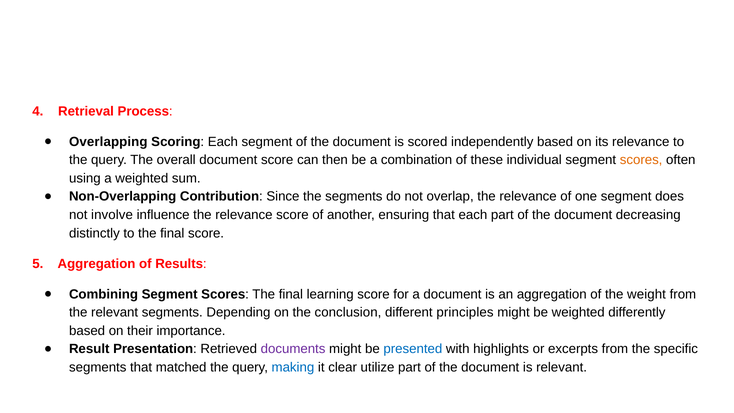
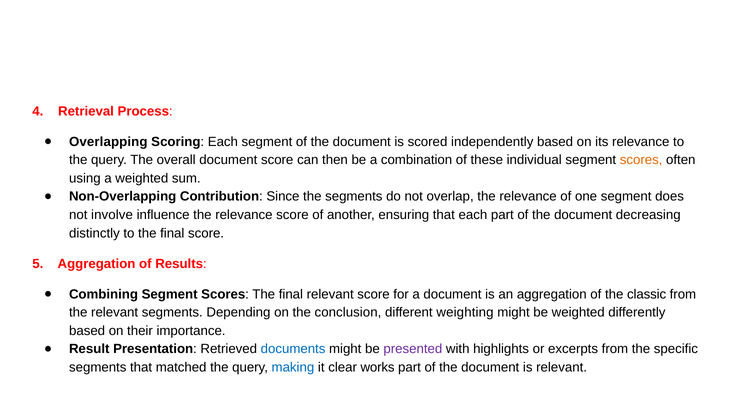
final learning: learning -> relevant (330, 294)
weight: weight -> classic (647, 294)
principles: principles -> weighting (465, 312)
documents colour: purple -> blue (293, 349)
presented colour: blue -> purple (413, 349)
utilize: utilize -> works (378, 367)
